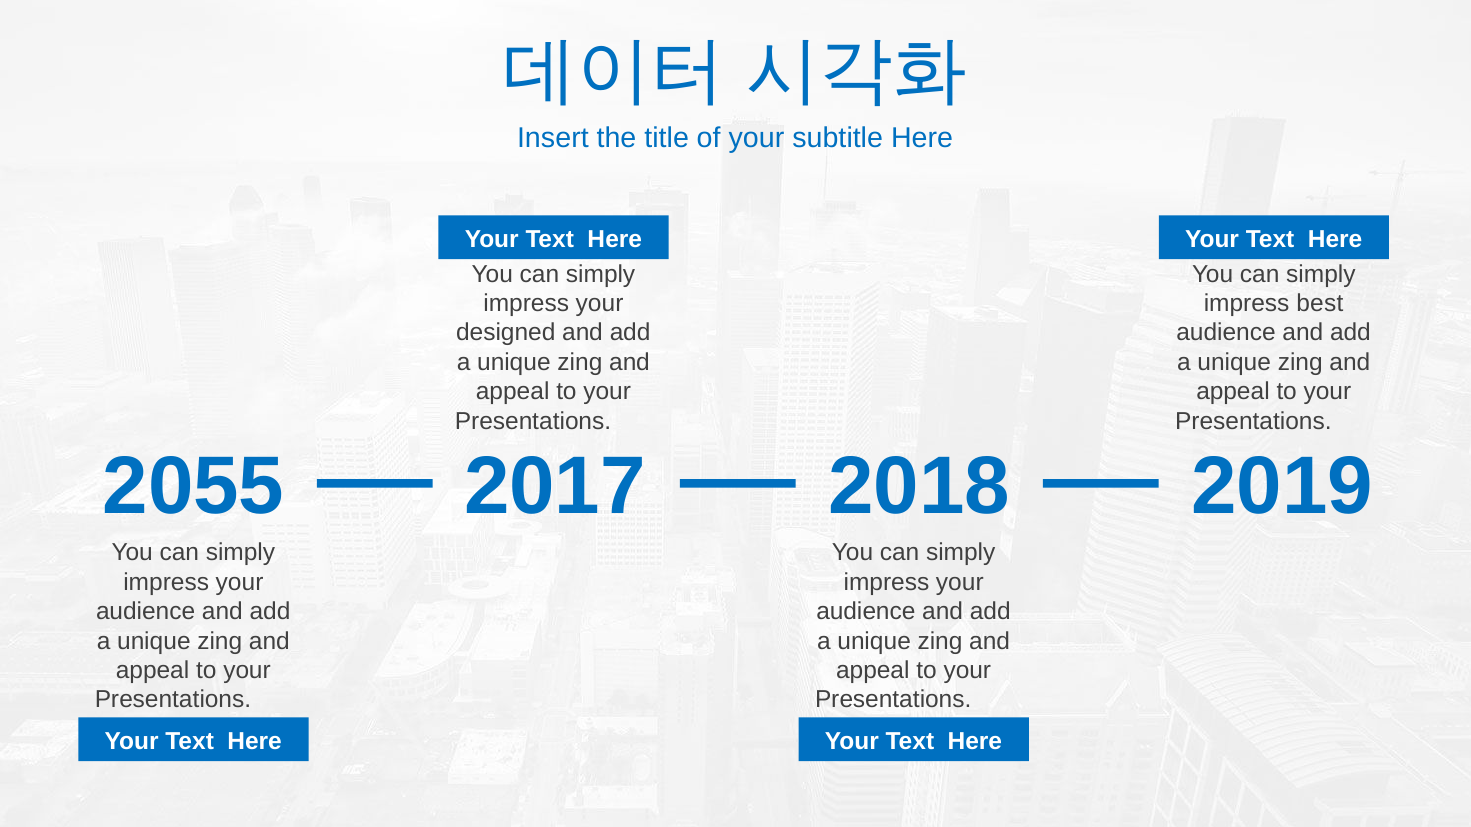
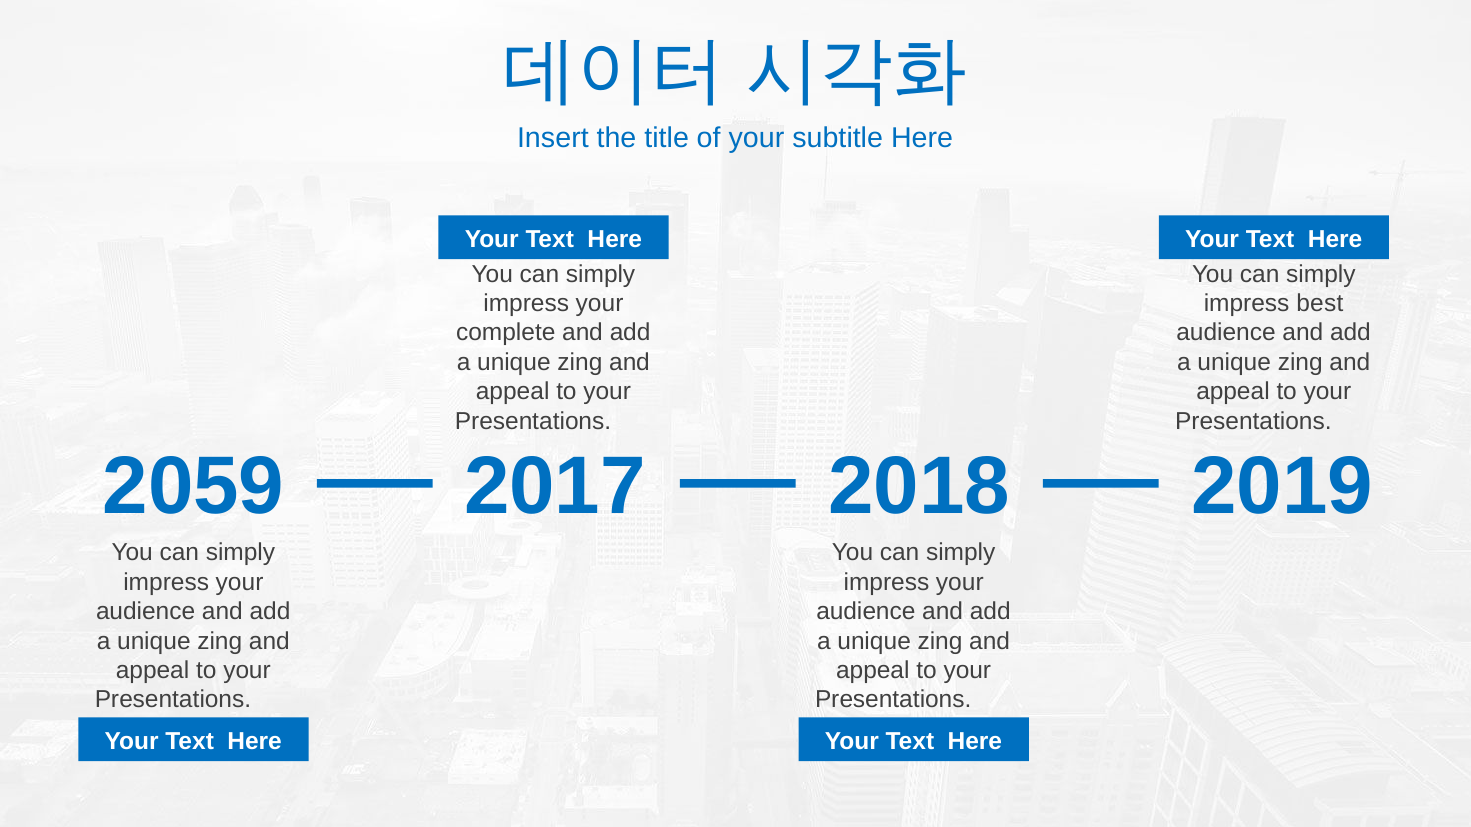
designed: designed -> complete (506, 333)
2055: 2055 -> 2059 (193, 487)
